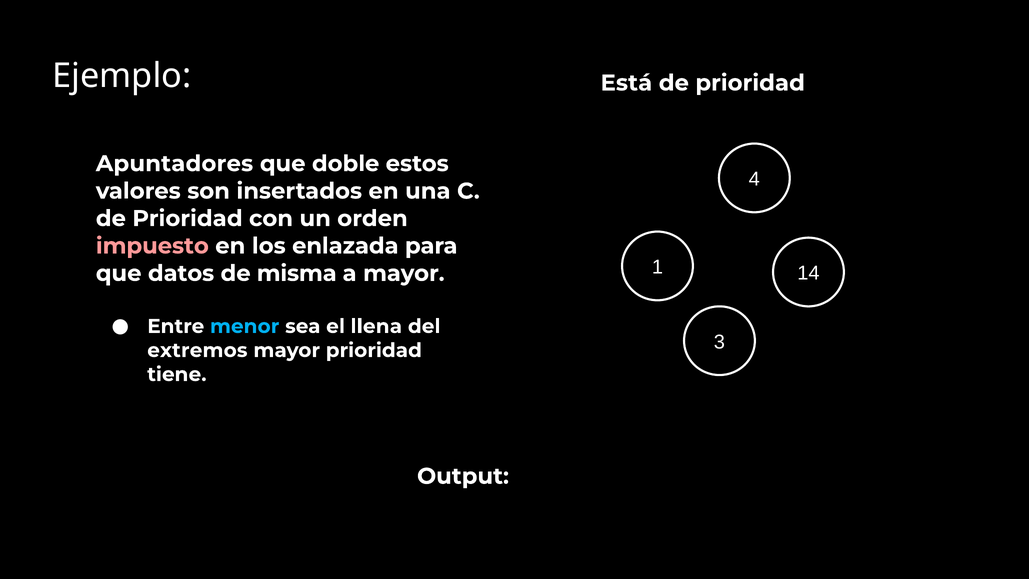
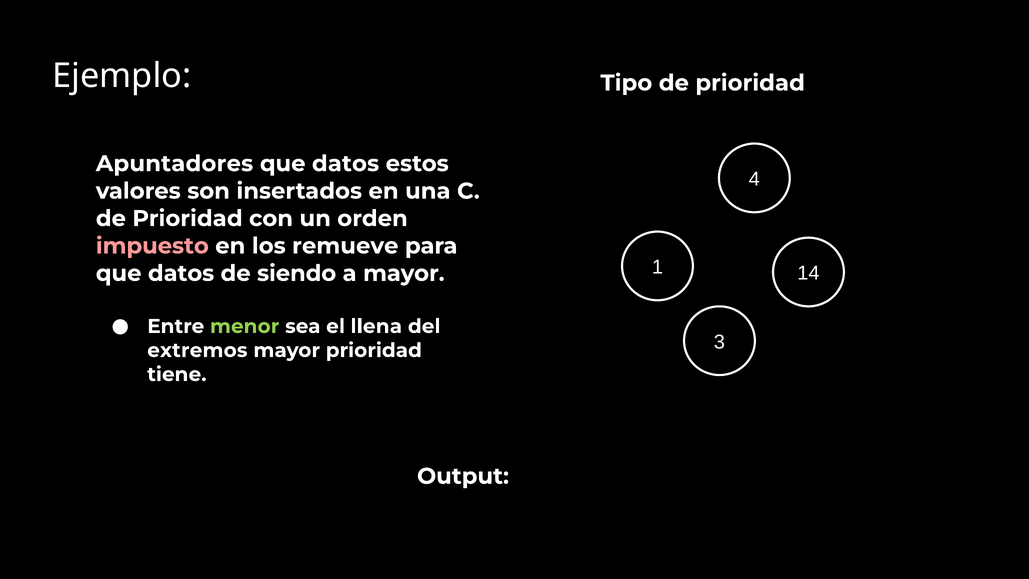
Está: Está -> Tipo (626, 83)
doble: doble -> datos (346, 164)
enlazada: enlazada -> remueve (345, 246)
misma: misma -> siendo (297, 273)
menor colour: light blue -> light green (245, 326)
